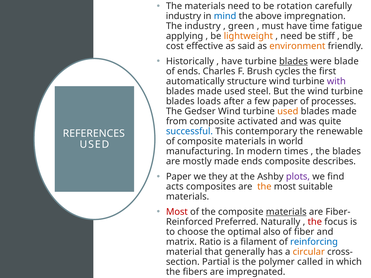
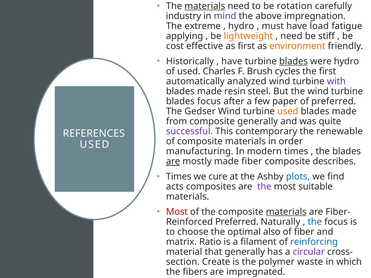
materials underline: none -> present (205, 6)
mind colour: blue -> purple (225, 16)
The industry: industry -> extreme (203, 26)
green: green -> hydro (241, 26)
time: time -> load (319, 26)
as said: said -> first (246, 46)
were blade: blade -> hydro (346, 61)
of ends: ends -> used (189, 71)
structure: structure -> analyzed (247, 81)
made used: used -> resin (235, 91)
blades loads: loads -> focus (209, 101)
of processes: processes -> preferred (334, 101)
composite activated: activated -> generally (258, 121)
successful colour: blue -> purple (189, 131)
world: world -> order (291, 141)
are underline: none -> present (173, 162)
made ends: ends -> fiber (252, 162)
Paper: Paper -> Times (179, 177)
they: they -> cure (218, 177)
plots colour: purple -> blue (298, 177)
the colour: orange -> purple (264, 187)
the colour: red -> blue (315, 222)
circular colour: orange -> purple (309, 252)
Partial: Partial -> Create (216, 262)
called: called -> waste (310, 262)
